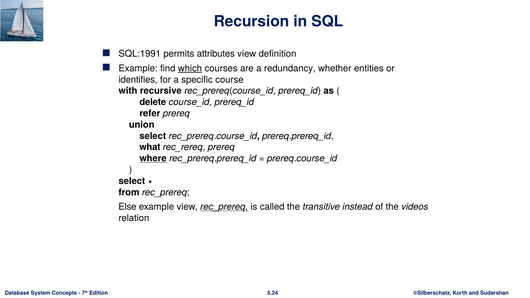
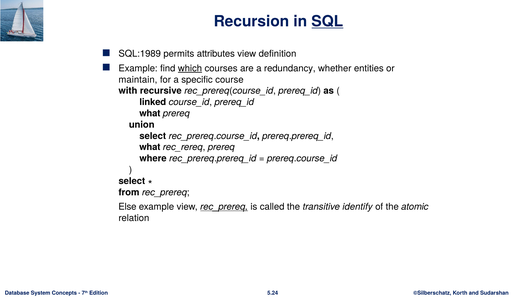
SQL underline: none -> present (327, 21)
SQL:1991: SQL:1991 -> SQL:1989 (140, 54)
identifies: identifies -> maintain (138, 80)
delete: delete -> linked (153, 102)
refer: refer -> what (150, 113)
where underline: present -> none (153, 159)
instead: instead -> identify (358, 207)
videos: videos -> atomic (415, 207)
